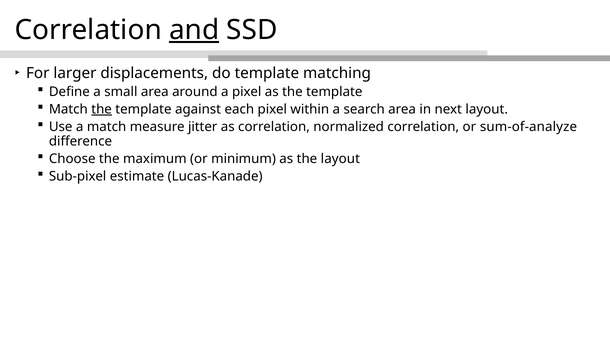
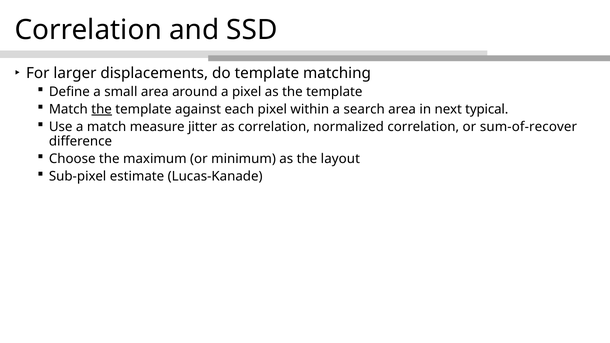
and underline: present -> none (194, 30)
next layout: layout -> typical (487, 109)
sum-of-analyze: sum-of-analyze -> sum-of-recover (528, 127)
